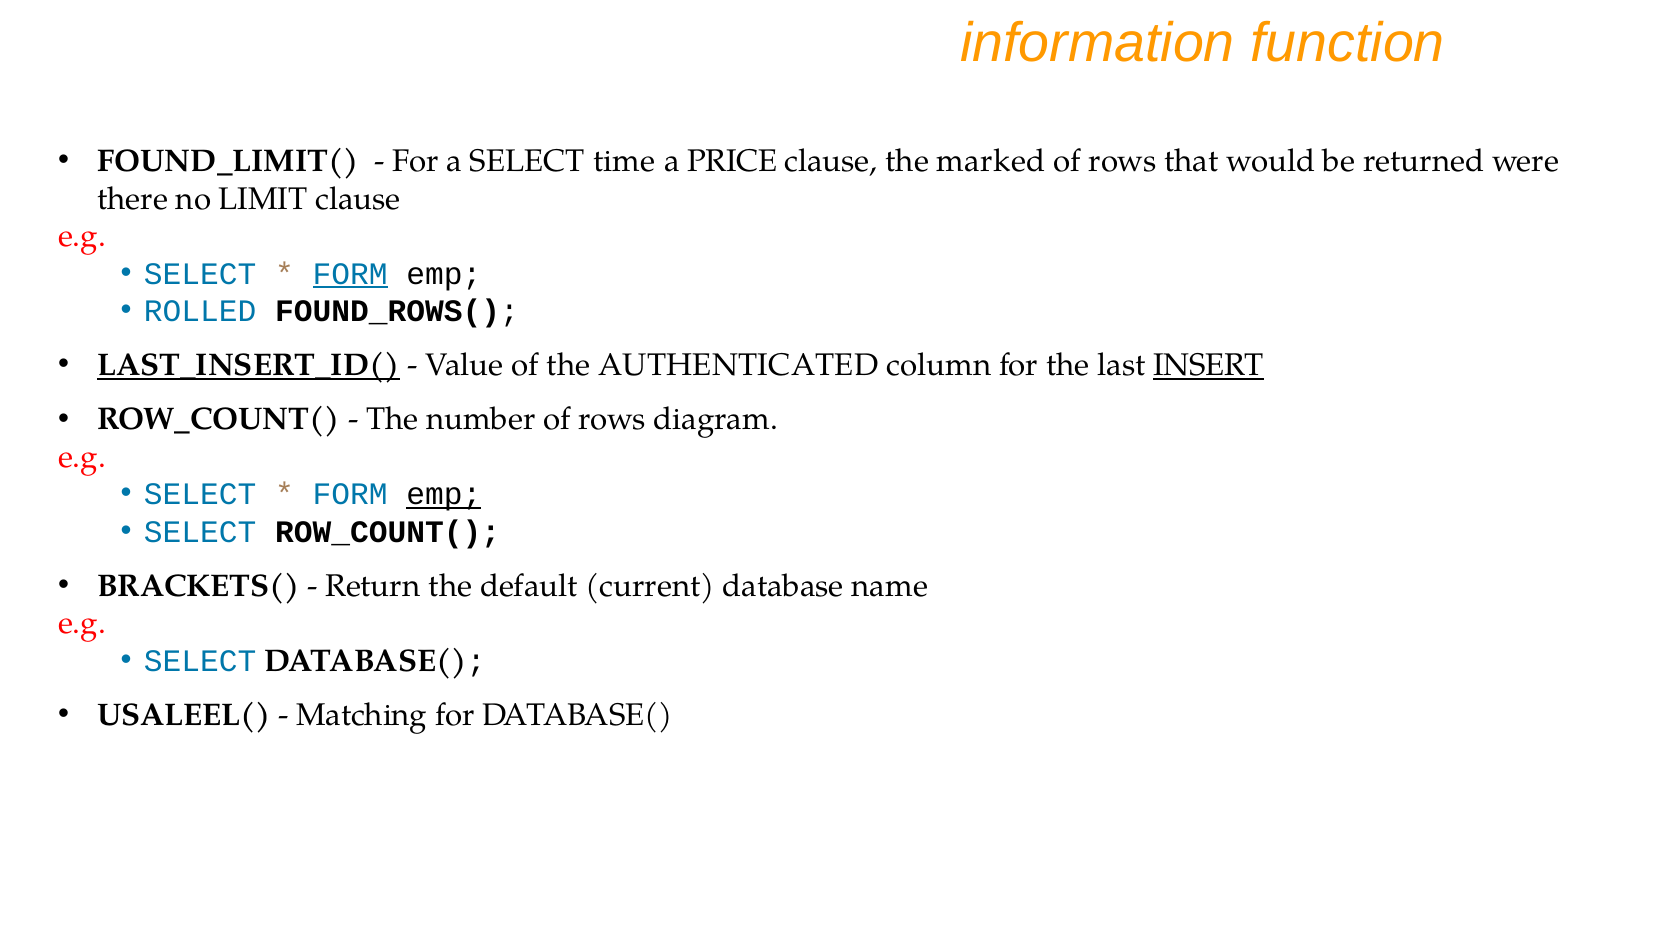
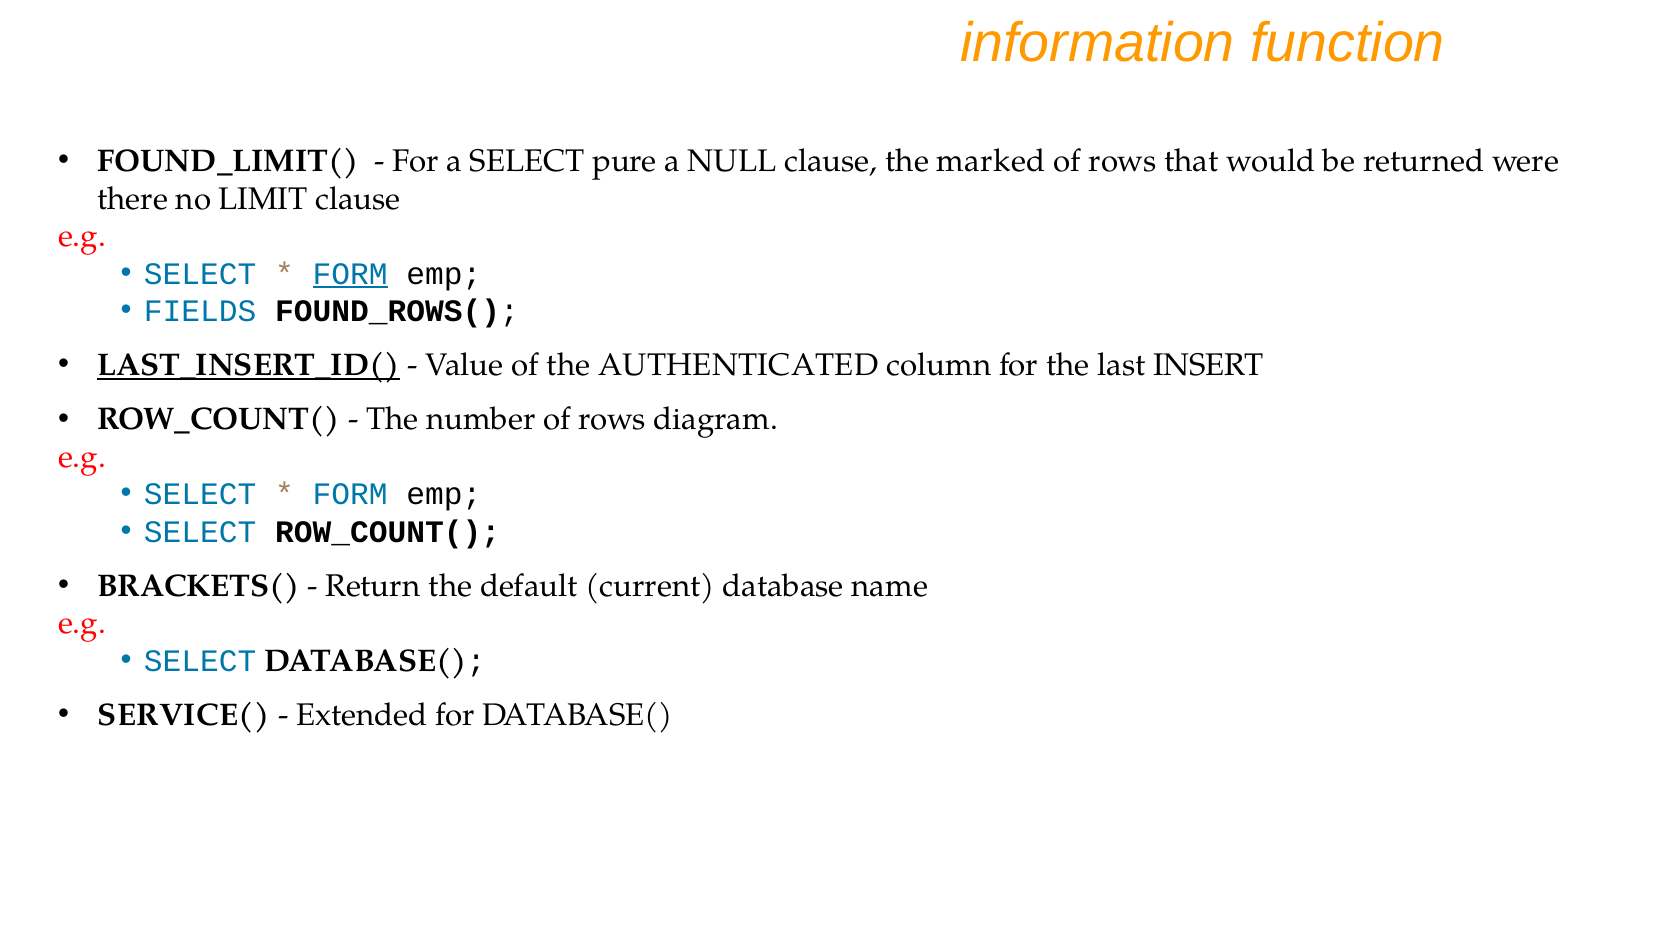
time: time -> pure (625, 161)
PRICE: PRICE -> NULL (732, 161)
ROLLED: ROLLED -> FIELDS (200, 311)
INSERT underline: present -> none (1209, 365)
emp underline: present -> none (444, 494)
USALEEL(: USALEEL( -> SERVICE( (184, 715)
Matching: Matching -> Extended (362, 715)
